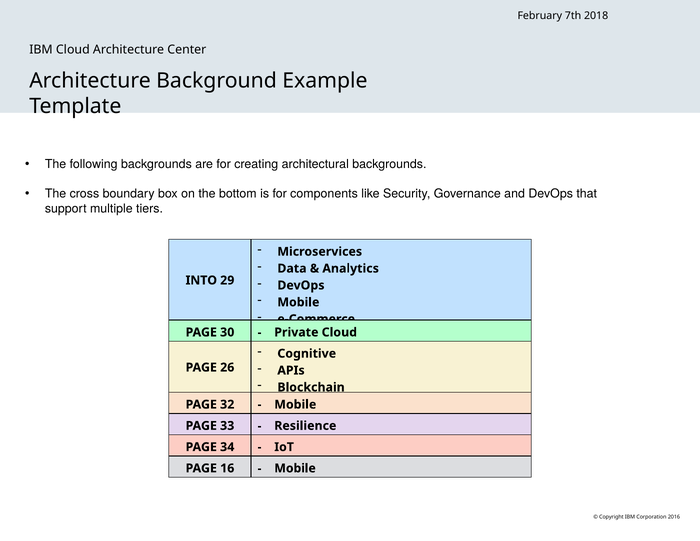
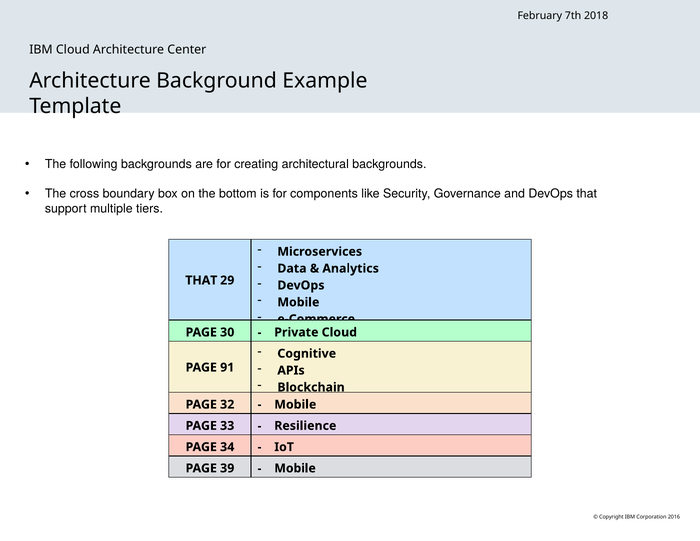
INTO: INTO -> THAT (201, 280)
26: 26 -> 91 (227, 367)
16: 16 -> 39 (227, 468)
